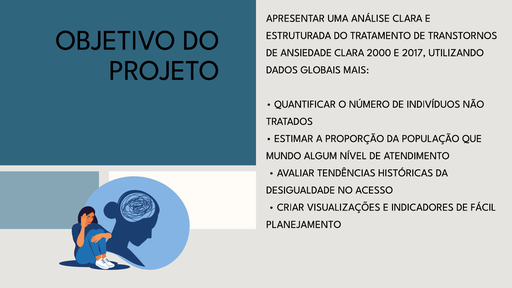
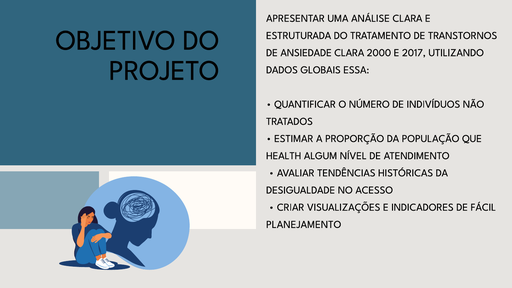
MAIS: MAIS -> ESSA (356, 70)
MUNDO: MUNDO -> HEALTH (284, 156)
